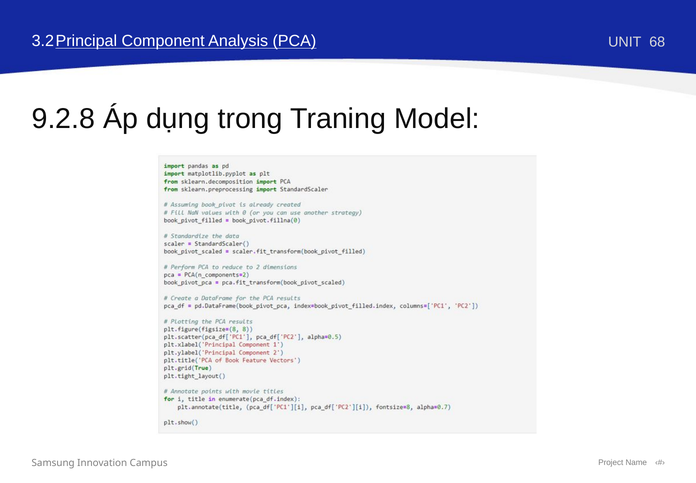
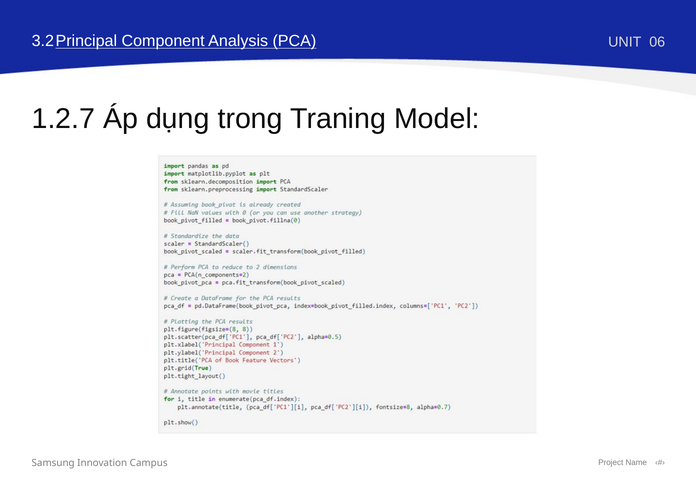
68: 68 -> 06 (657, 42)
9.2.8: 9.2.8 -> 1.2.7 (63, 118)
